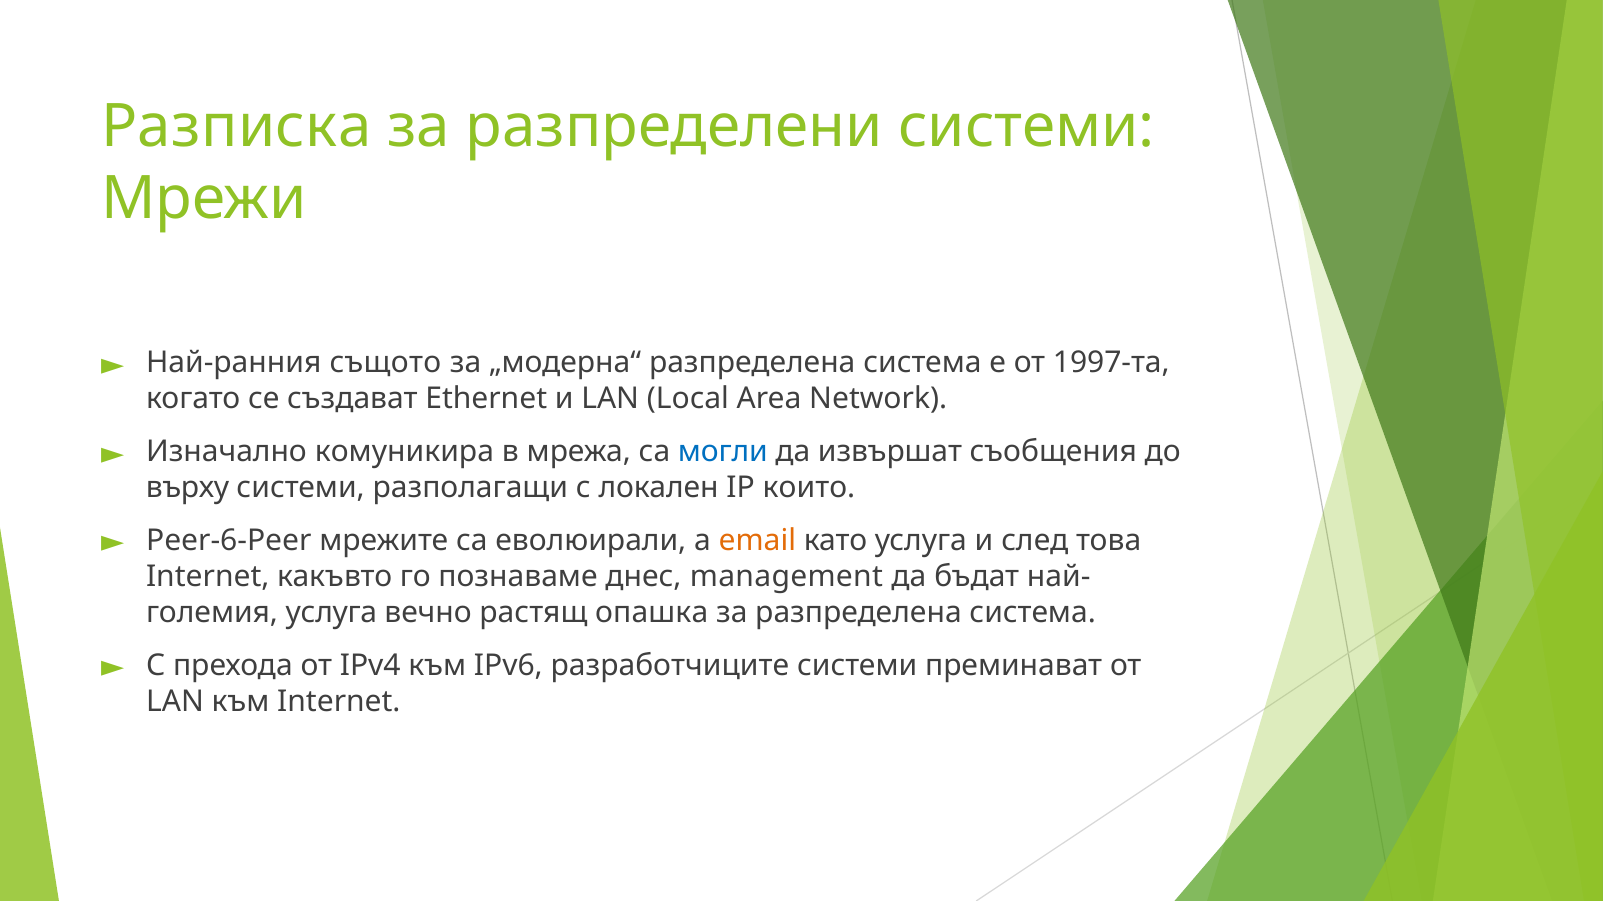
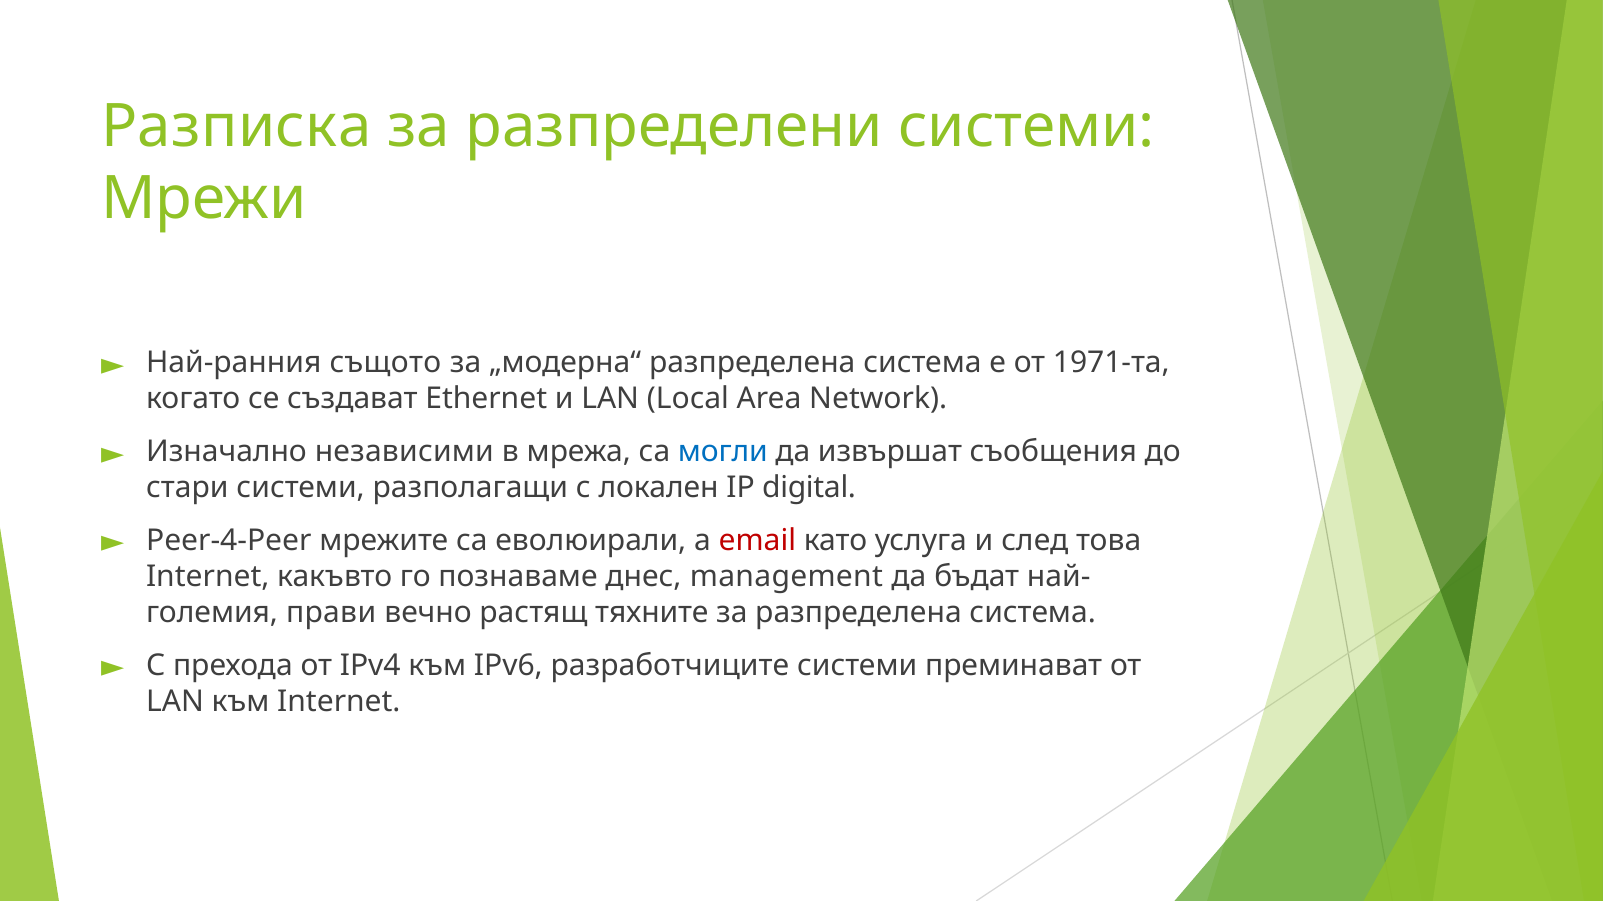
1997-та: 1997-та -> 1971-та (1111, 363)
комуникира: комуникира -> независими (404, 452)
върху: върху -> стари (187, 488)
които: които -> digital (809, 488)
Peer-6-Peer: Peer-6-Peer -> Peer-4-Peer (229, 541)
email colour: orange -> red (757, 541)
услуга: услуга -> прави (331, 613)
опашка: опашка -> тяхните (652, 613)
